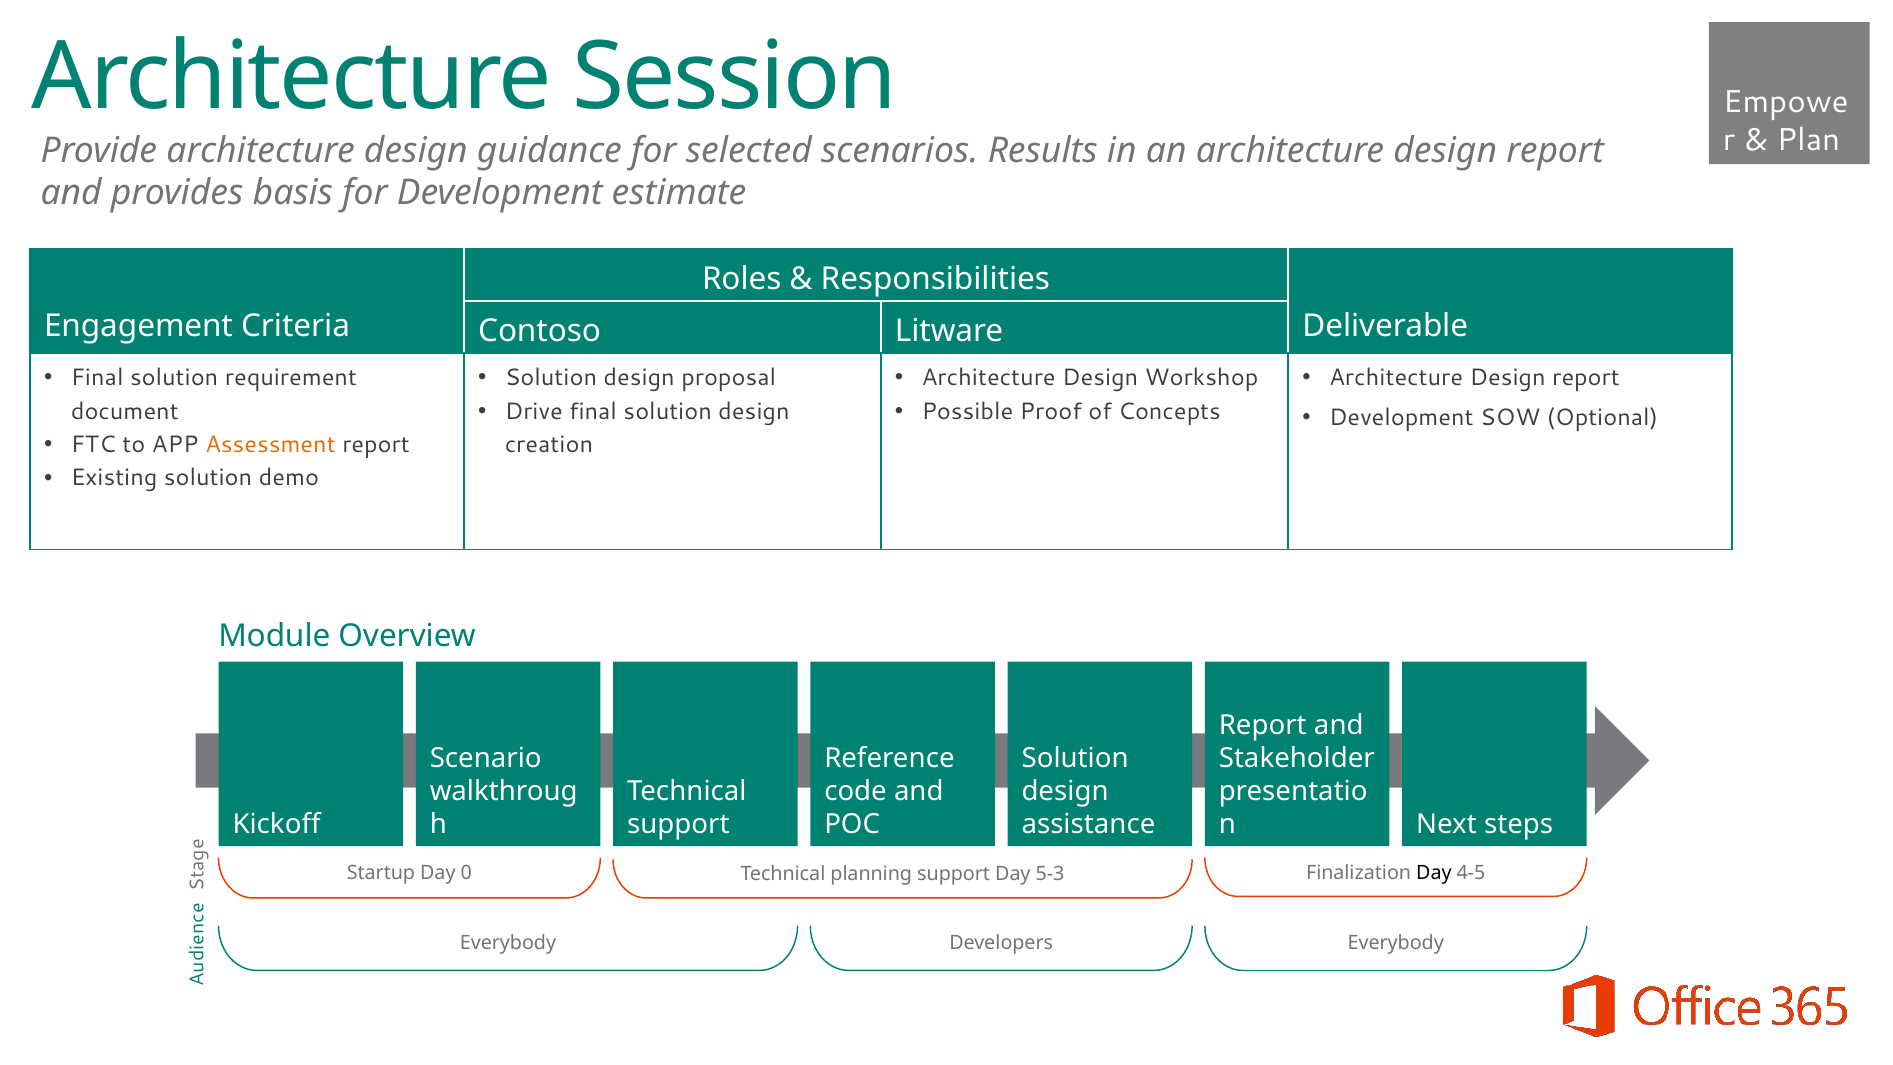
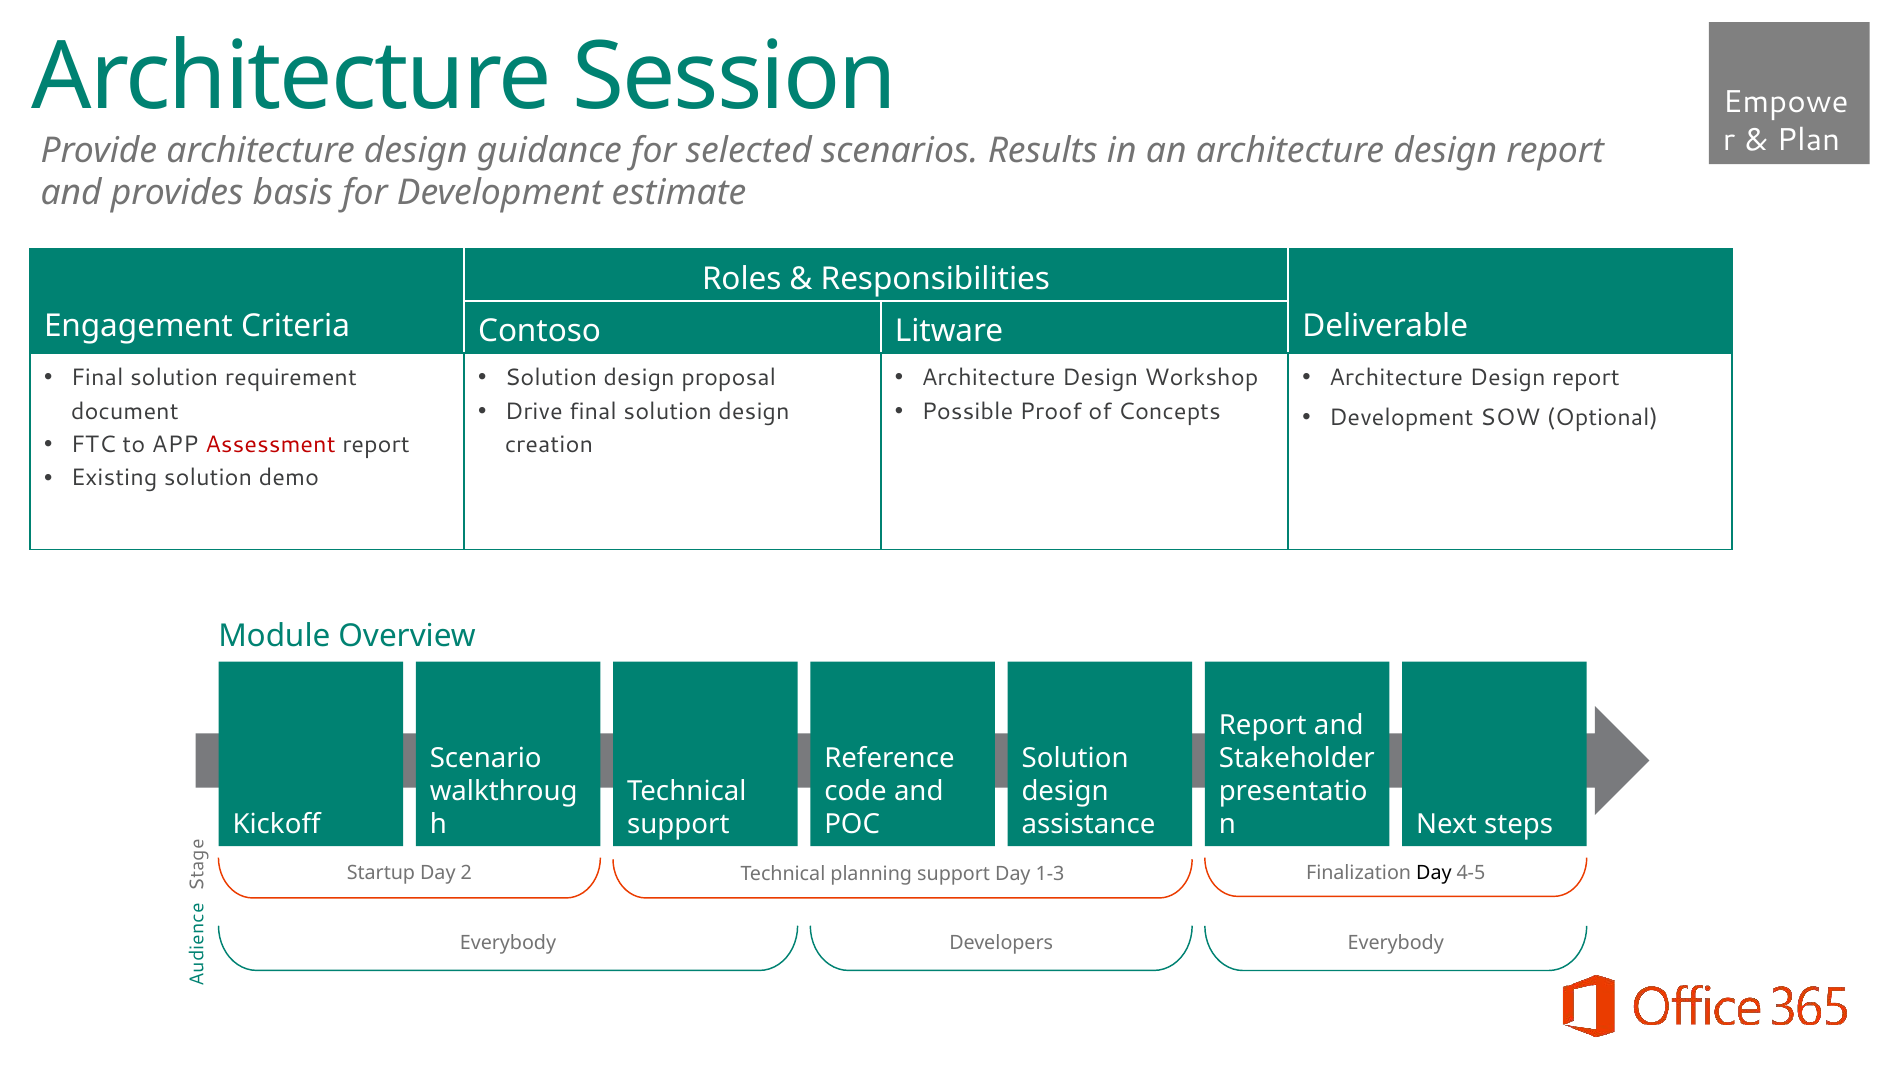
Assessment colour: orange -> red (270, 445)
0: 0 -> 2 (466, 873)
5-3: 5-3 -> 1-3 (1050, 874)
